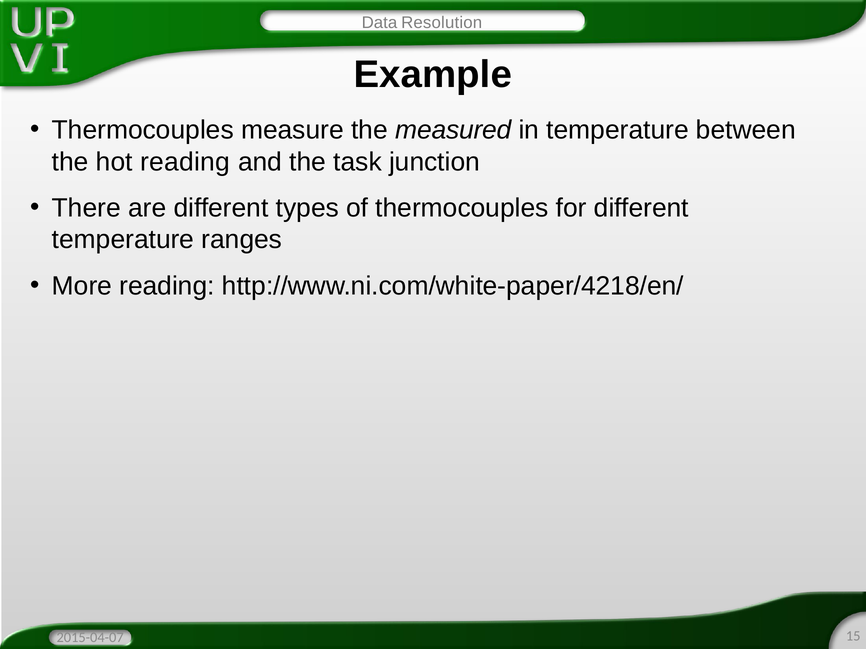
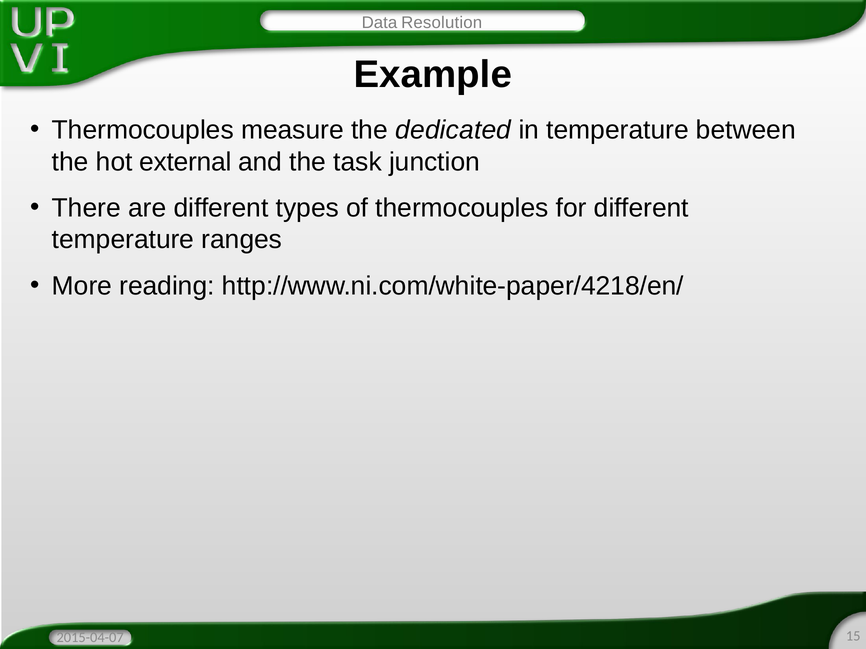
measured: measured -> dedicated (453, 130)
hot reading: reading -> external (185, 162)
